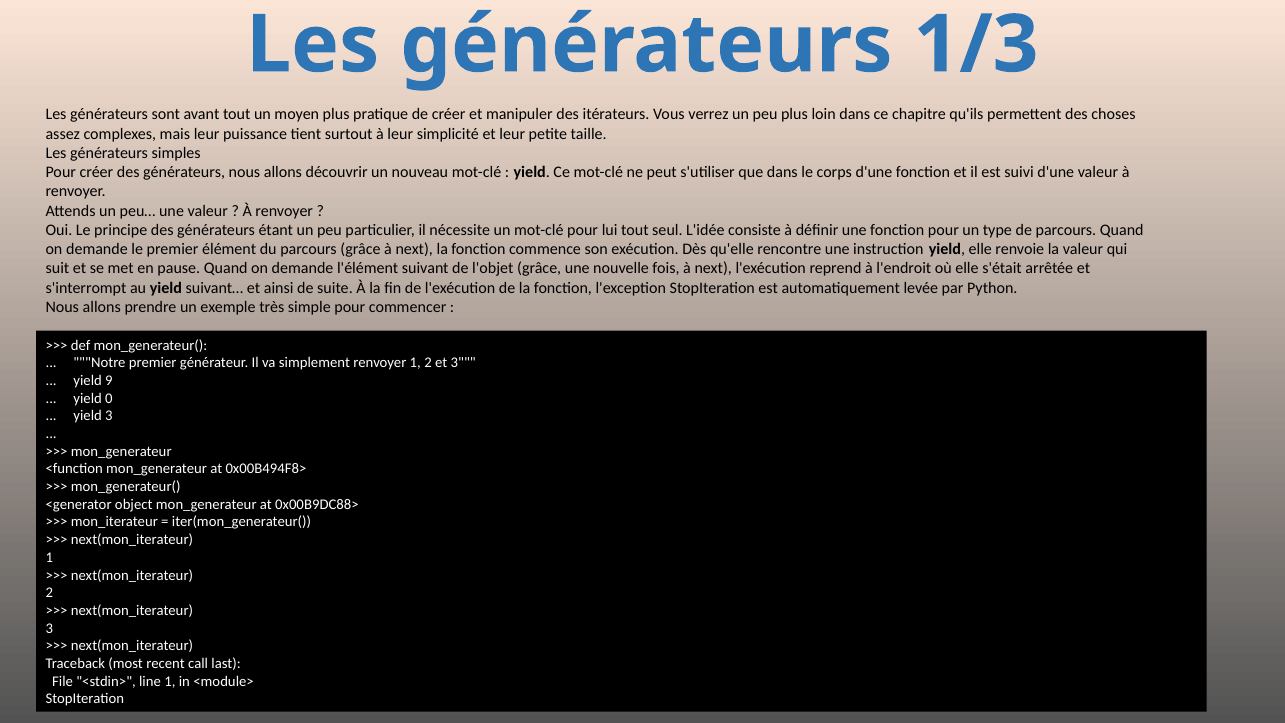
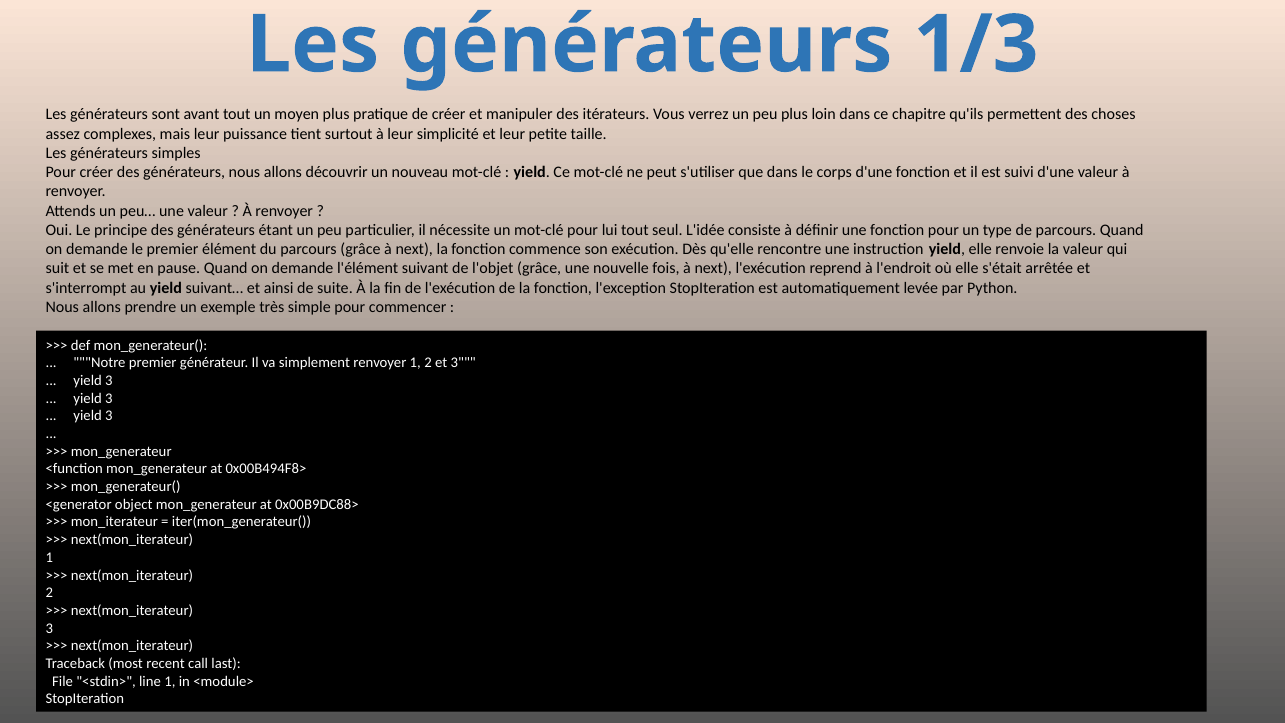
9: 9 -> 3 (109, 381)
0: 0 -> 3 (109, 398)
